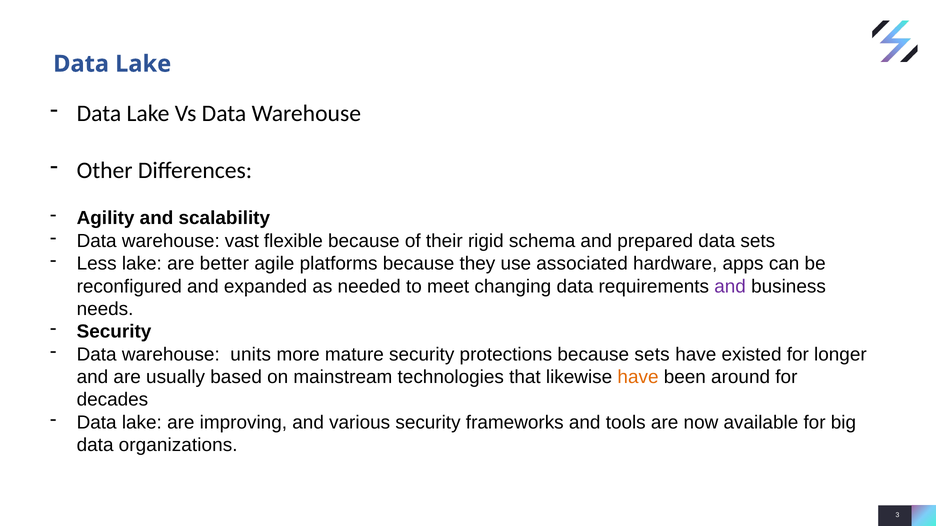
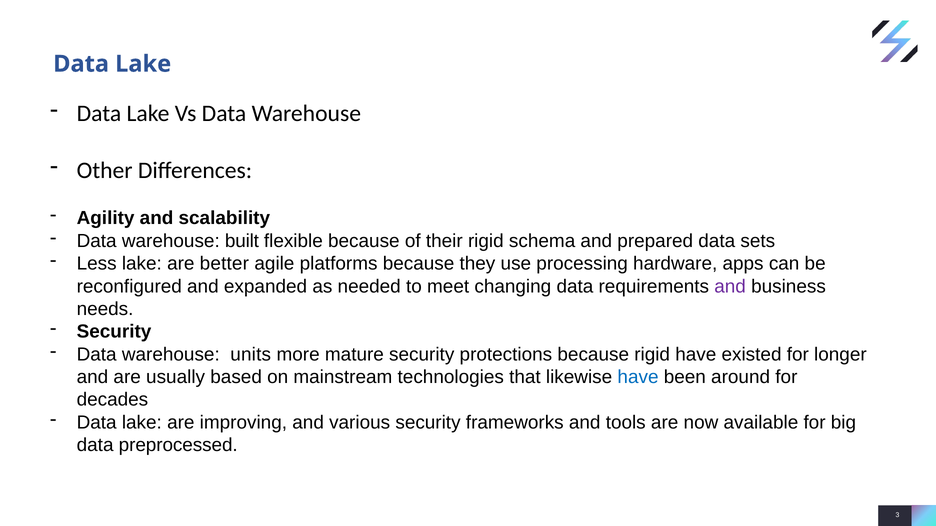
vast: vast -> built (242, 241)
associated: associated -> processing (582, 264)
because sets: sets -> rigid (652, 355)
have colour: orange -> blue (638, 377)
organizations: organizations -> preprocessed (178, 446)
